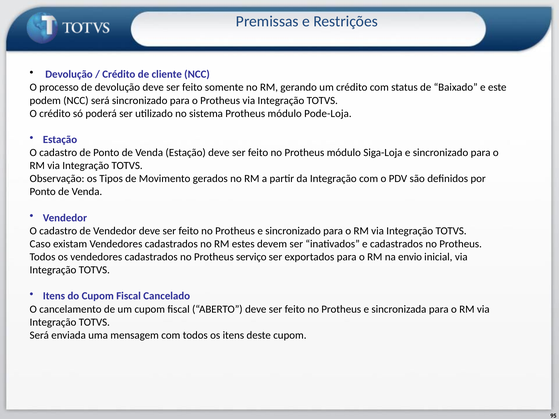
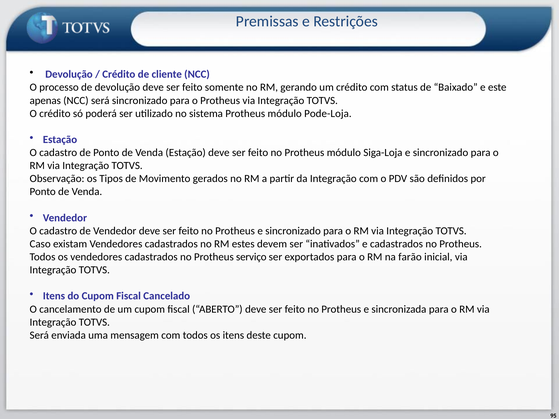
podem: podem -> apenas (45, 100)
envio: envio -> farão (410, 257)
